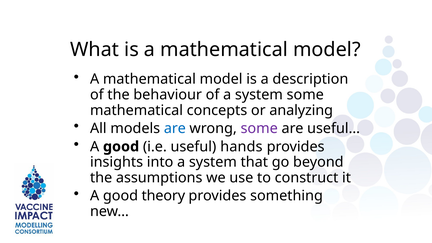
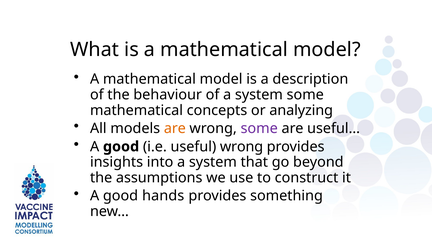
are colour: blue -> orange (175, 128)
useful hands: hands -> wrong (242, 147)
theory: theory -> hands (163, 196)
